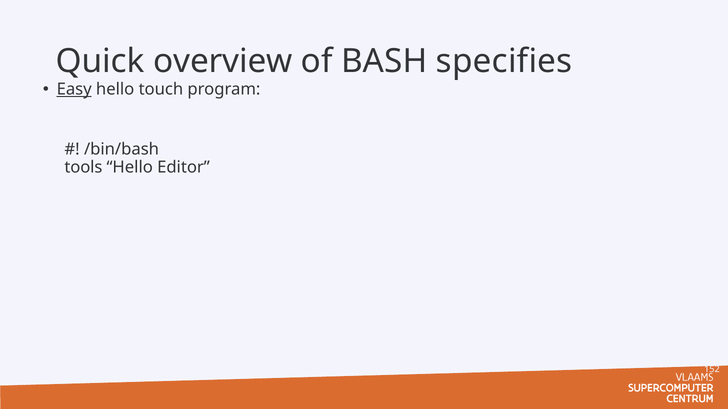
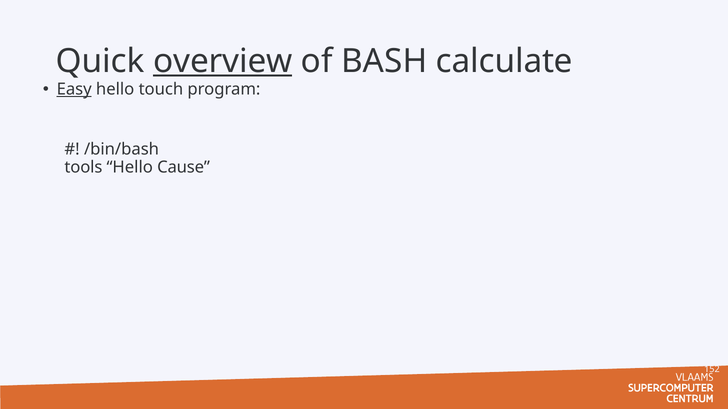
overview underline: none -> present (223, 61)
specifies: specifies -> calculate (504, 61)
Editor: Editor -> Cause (184, 167)
